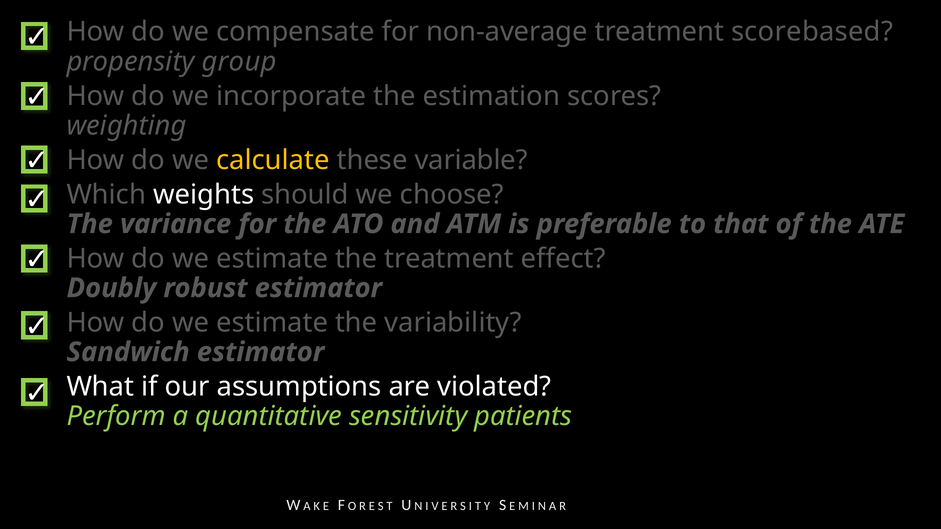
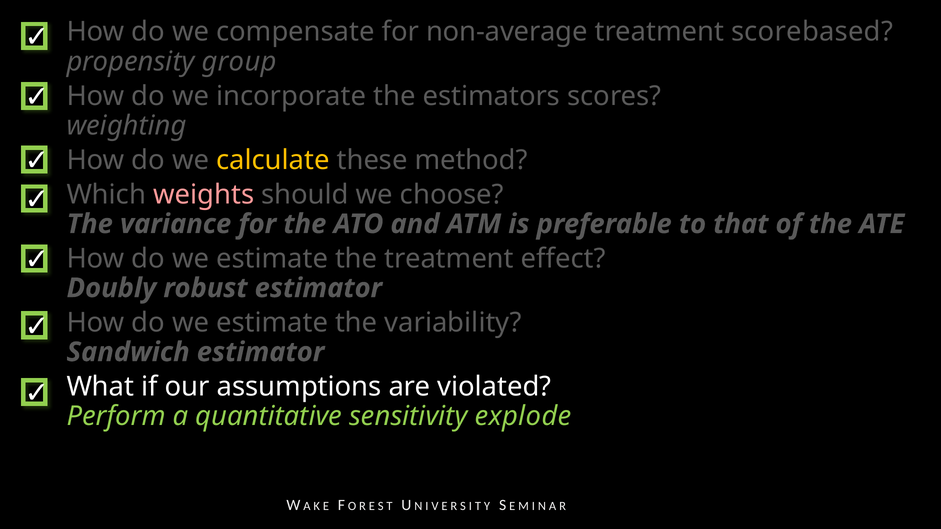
estimation: estimation -> estimators (491, 96)
variable: variable -> method (471, 160)
weights colour: white -> pink (204, 195)
patients: patients -> explode (523, 416)
